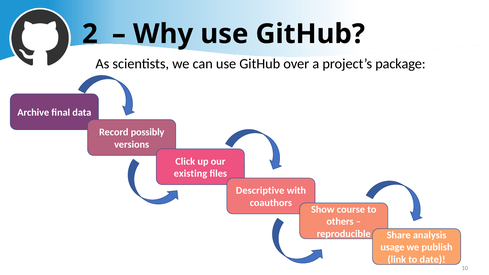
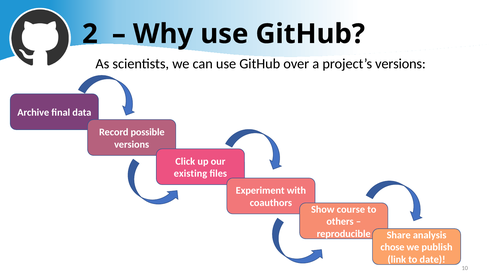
project’s package: package -> versions (400, 64)
possibly: possibly -> possible (148, 132)
Descriptive: Descriptive -> Experiment (260, 191)
usage: usage -> chose (392, 247)
